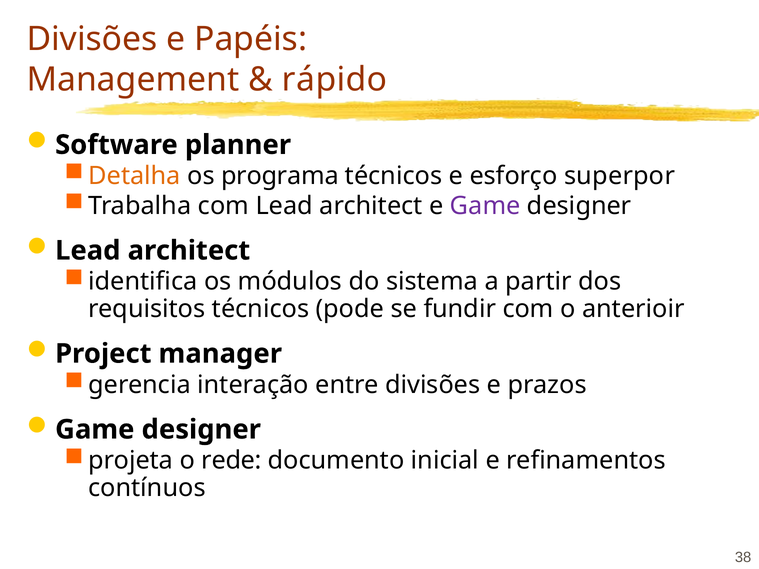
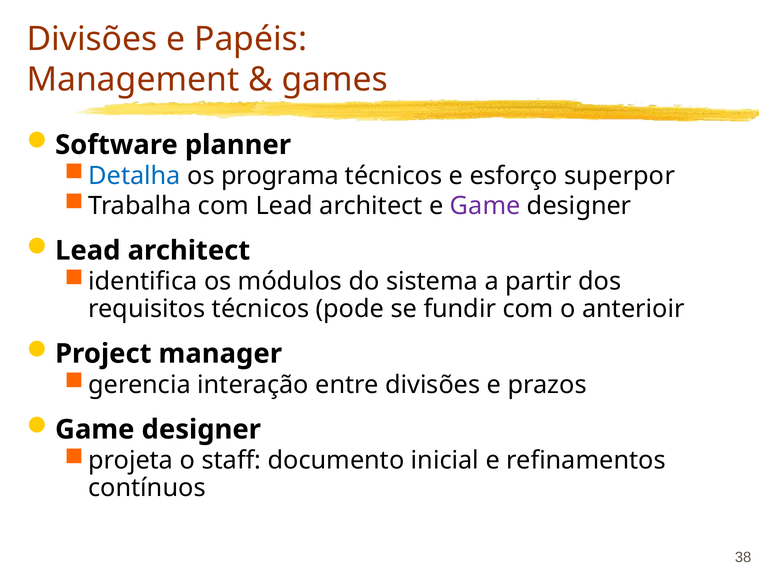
rápido: rápido -> games (335, 79)
Detalha colour: orange -> blue (134, 176)
rede: rede -> staff (231, 461)
